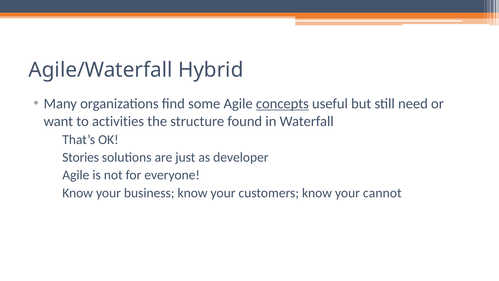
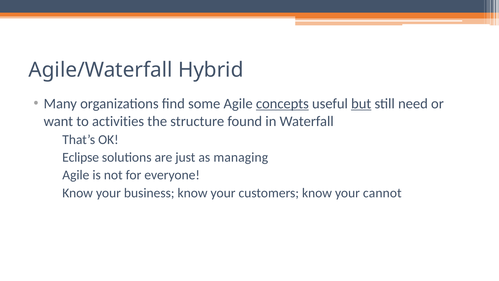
but underline: none -> present (361, 104)
Stories: Stories -> Eclipse (81, 157)
developer: developer -> managing (241, 157)
